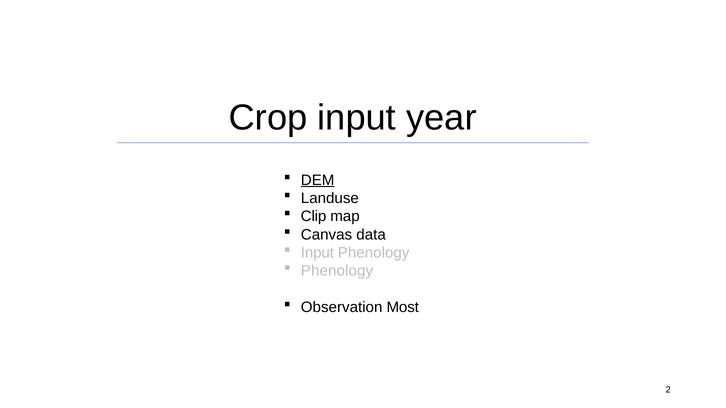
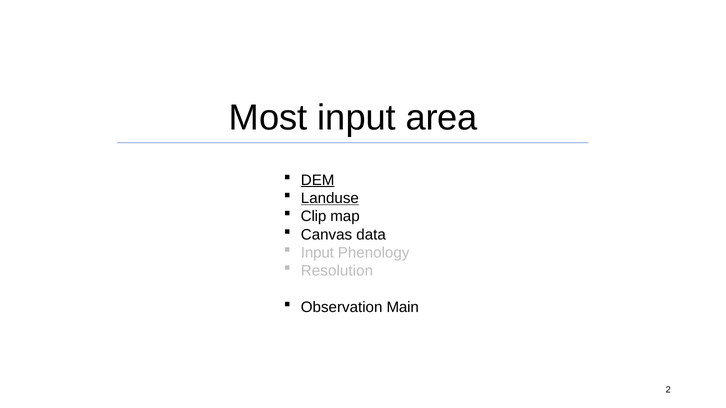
Crop: Crop -> Most (268, 118)
year: year -> area (442, 118)
Landuse underline: none -> present (330, 198)
Phenology: Phenology -> Resolution (337, 271)
Most: Most -> Main (403, 307)
